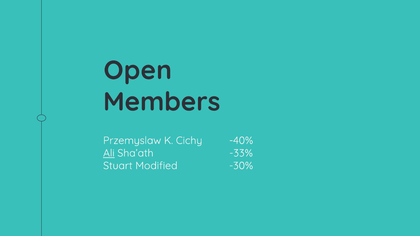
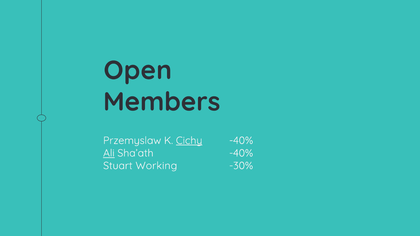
Cichy underline: none -> present (189, 141)
Sha’ath -33%: -33% -> -40% (241, 153)
Modified: Modified -> Working (156, 166)
